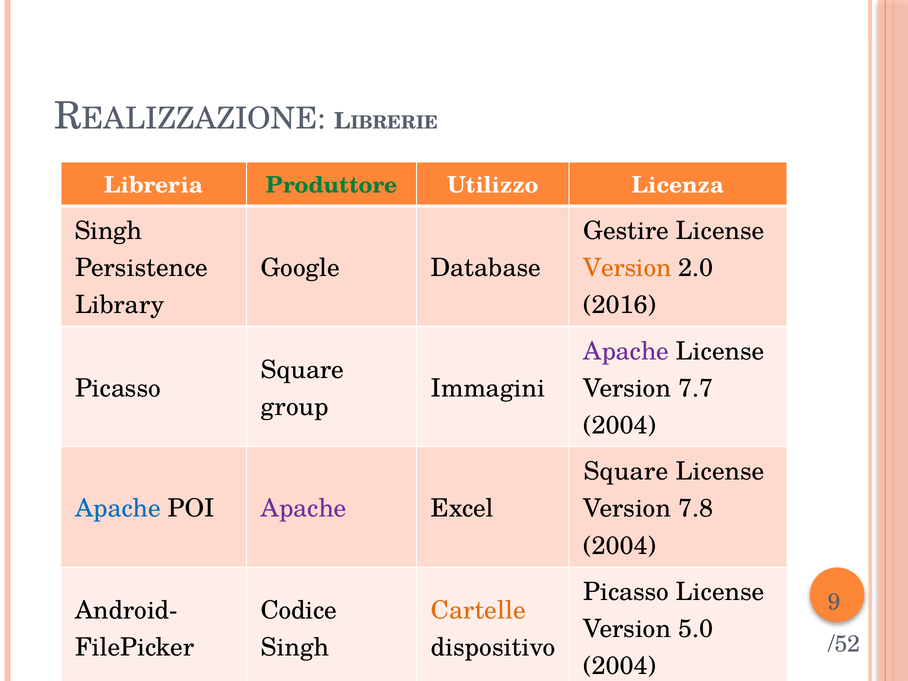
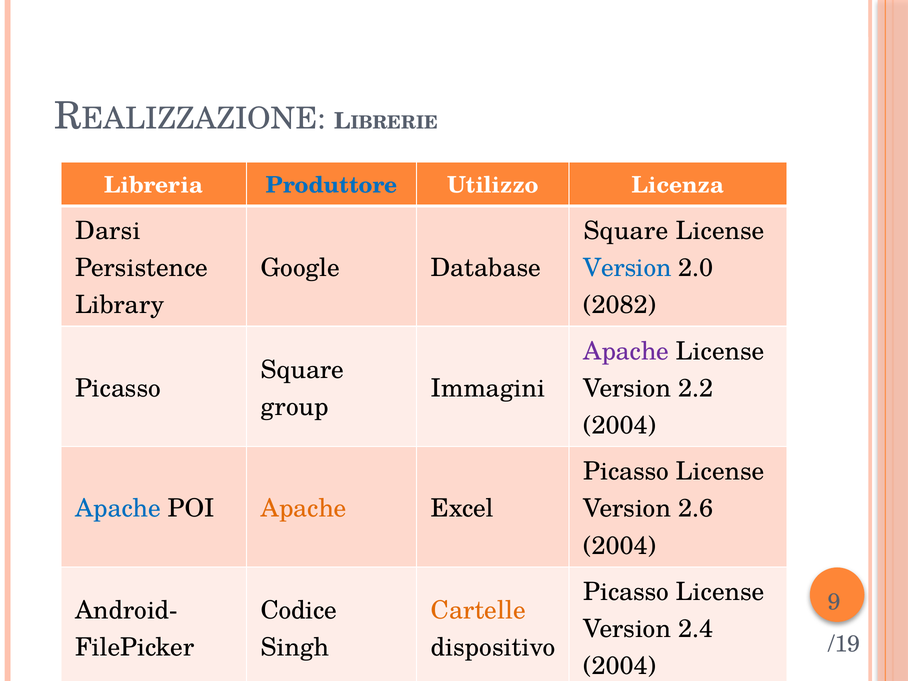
Produttore colour: green -> blue (332, 185)
Singh: Singh -> Darsi (108, 231)
Gestire: Gestire -> Square (626, 231)
Version colour: orange -> blue (627, 268)
2016: 2016 -> 2082 (620, 305)
7.7: 7.7 -> 2.2 (696, 388)
Square: Square -> Picasso (626, 472)
Apache colour: purple -> orange (304, 509)
7.8: 7.8 -> 2.6 (696, 509)
5.0: 5.0 -> 2.4 (696, 629)
/52: /52 -> /19 (844, 644)
